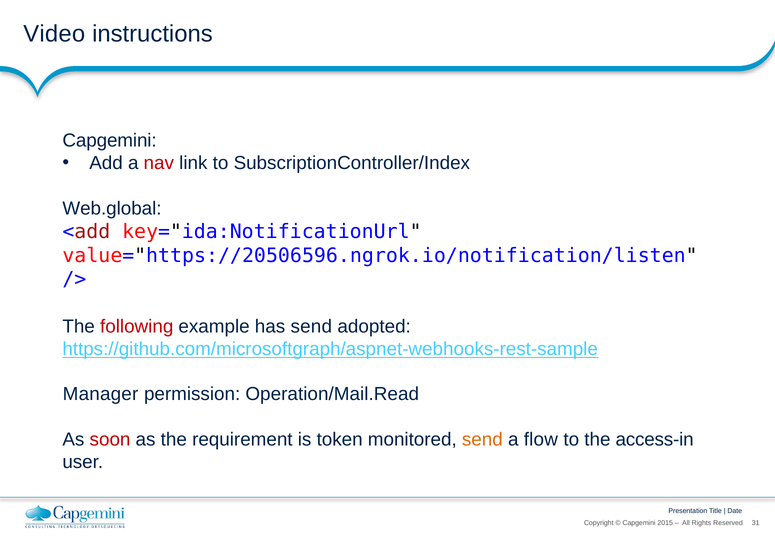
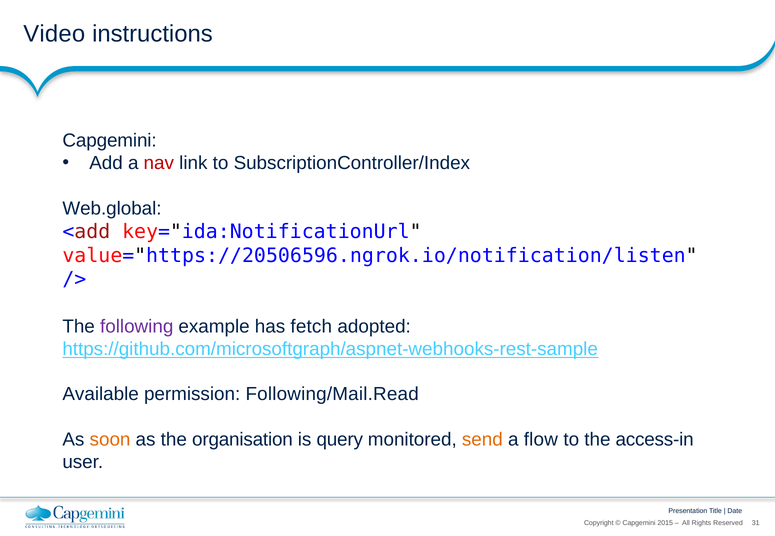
following colour: red -> purple (137, 327)
has send: send -> fetch (311, 327)
Manager: Manager -> Available (101, 395)
Operation/Mail.Read: Operation/Mail.Read -> Following/Mail.Read (332, 395)
soon colour: red -> orange (110, 440)
requirement: requirement -> organisation (242, 440)
token: token -> query (340, 440)
